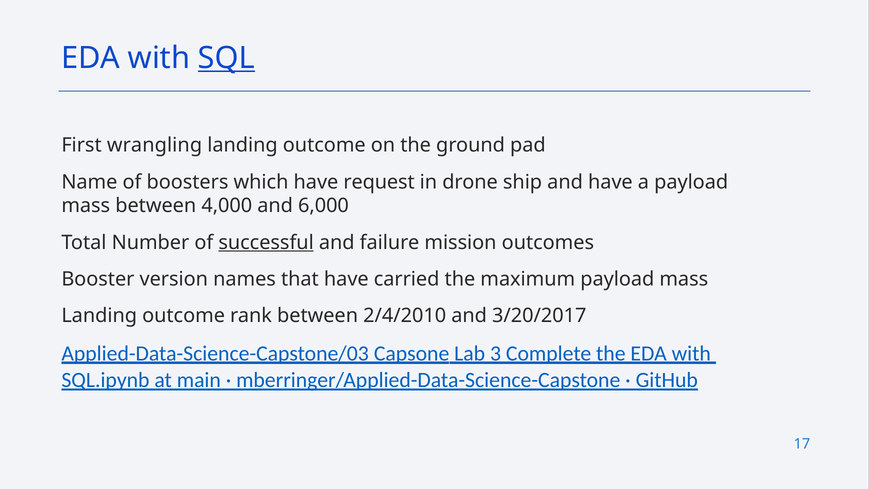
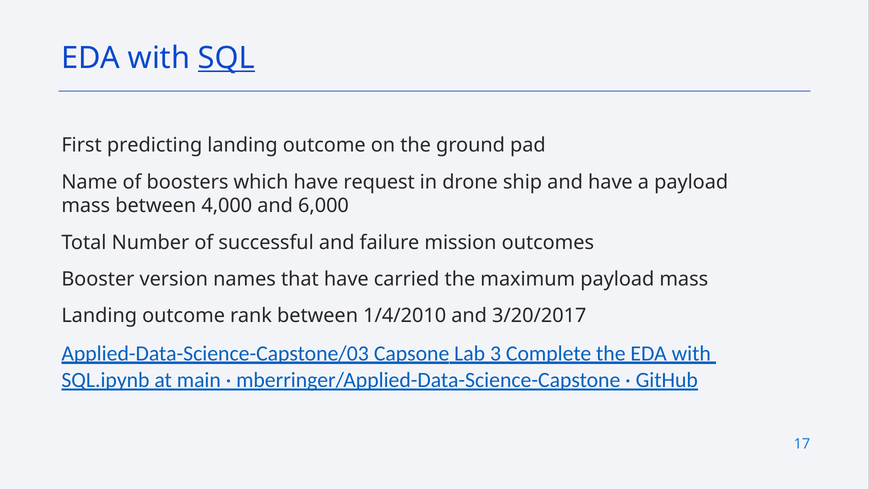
wrangling: wrangling -> predicting (155, 145)
successful underline: present -> none (266, 242)
2/4/2010: 2/4/2010 -> 1/4/2010 (405, 316)
